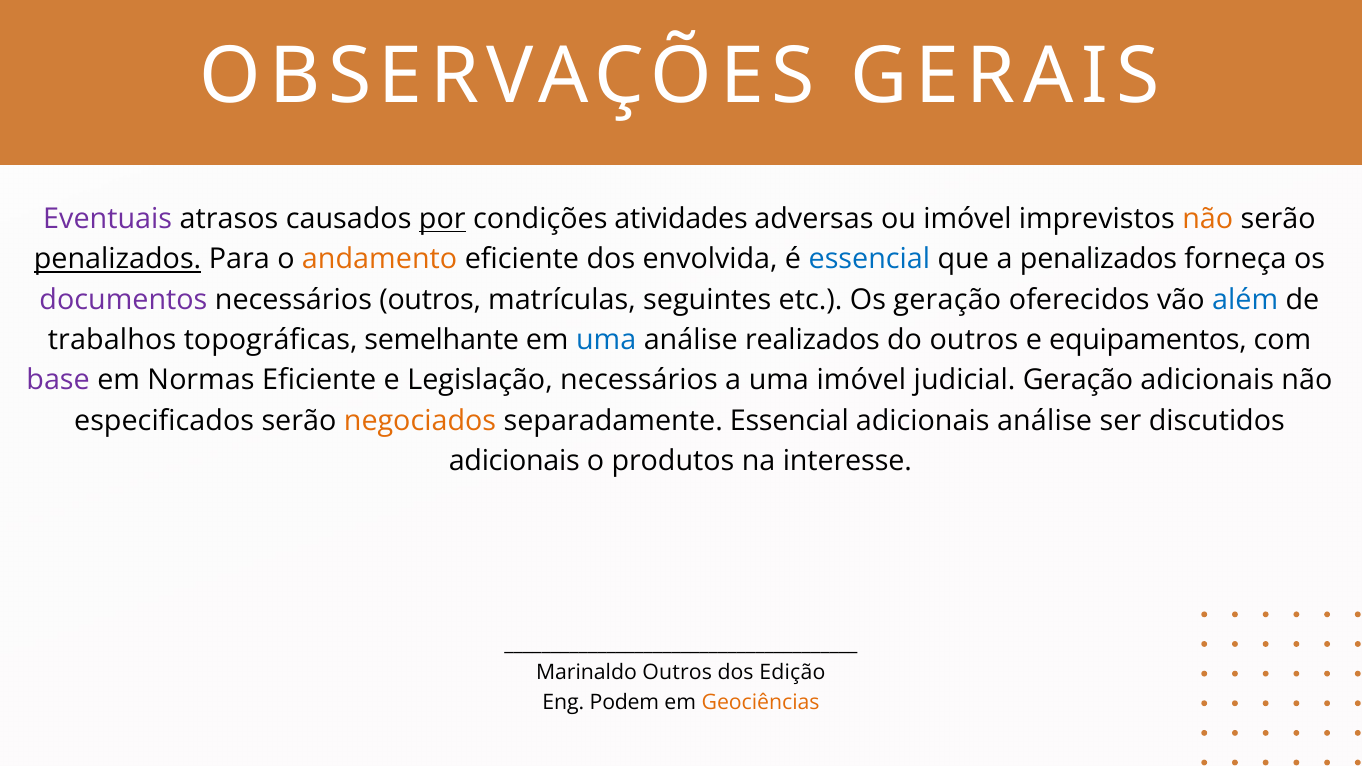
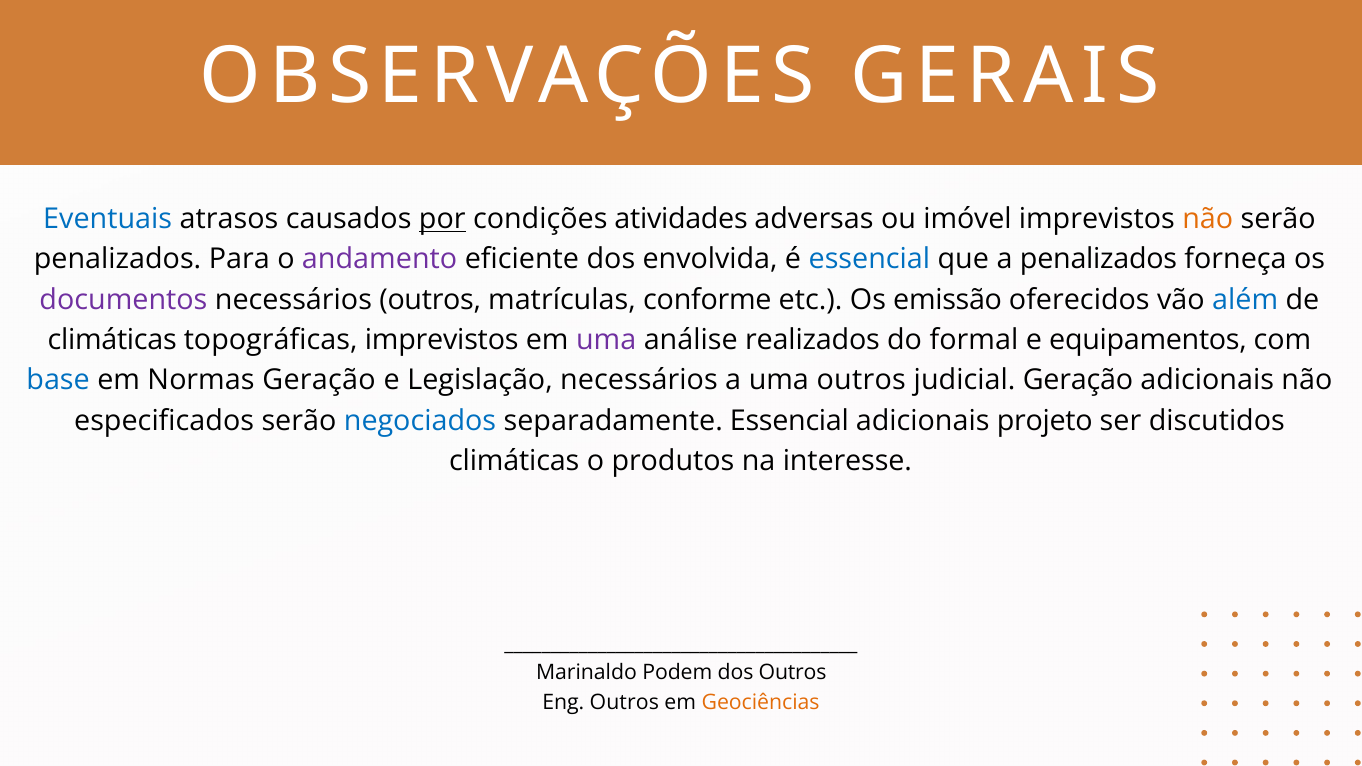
Eventuais colour: purple -> blue (108, 219)
penalizados underline: present -> none (118, 260)
andamento colour: orange -> purple (380, 260)
seguintes: seguintes -> conforme (707, 300)
Os geração: geração -> emissão (948, 300)
trabalhos: trabalhos -> climáticas (112, 340)
topográficas semelhante: semelhante -> imprevistos (442, 340)
uma colour: blue -> purple (606, 340)
do outros: outros -> formal (974, 340)
base colour: purple -> blue (58, 380)
Normas Eficiente: Eficiente -> Geração (319, 380)
uma imóvel: imóvel -> outros (861, 380)
negociados colour: orange -> blue (420, 421)
adicionais análise: análise -> projeto (1045, 421)
adicionais: adicionais -> climáticas (514, 461)
Marinaldo Outros: Outros -> Podem (677, 673)
dos Edição: Edição -> Outros (793, 673)
Eng Podem: Podem -> Outros (624, 703)
